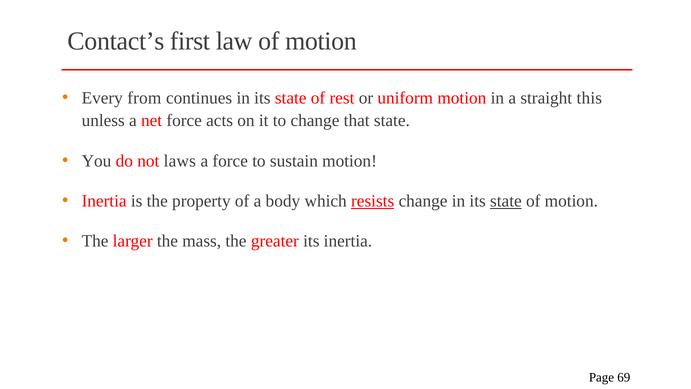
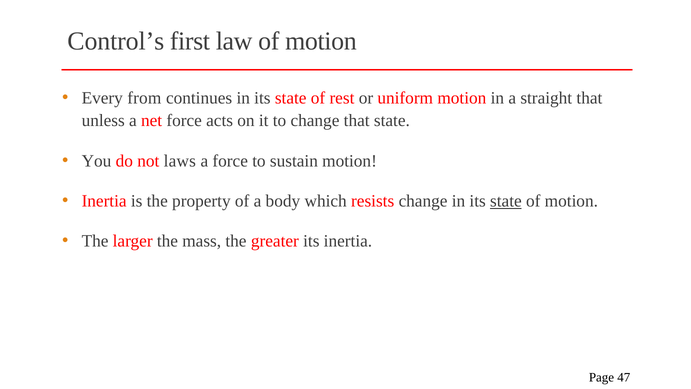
Contact’s: Contact’s -> Control’s (116, 41)
straight this: this -> that (589, 98)
resists underline: present -> none (373, 201)
69: 69 -> 47 (624, 377)
